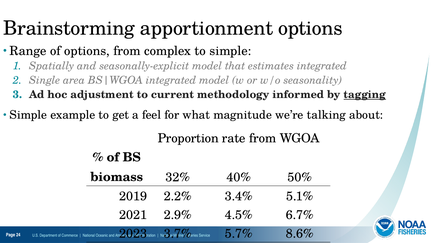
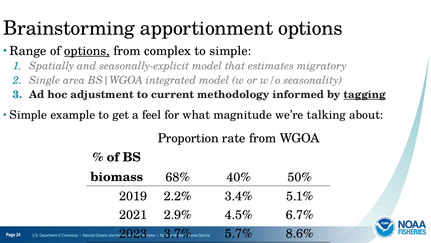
options underline: none -> present (87, 51)
estimates integrated: integrated -> migratory (322, 66)
32%: 32% -> 68% (178, 177)
